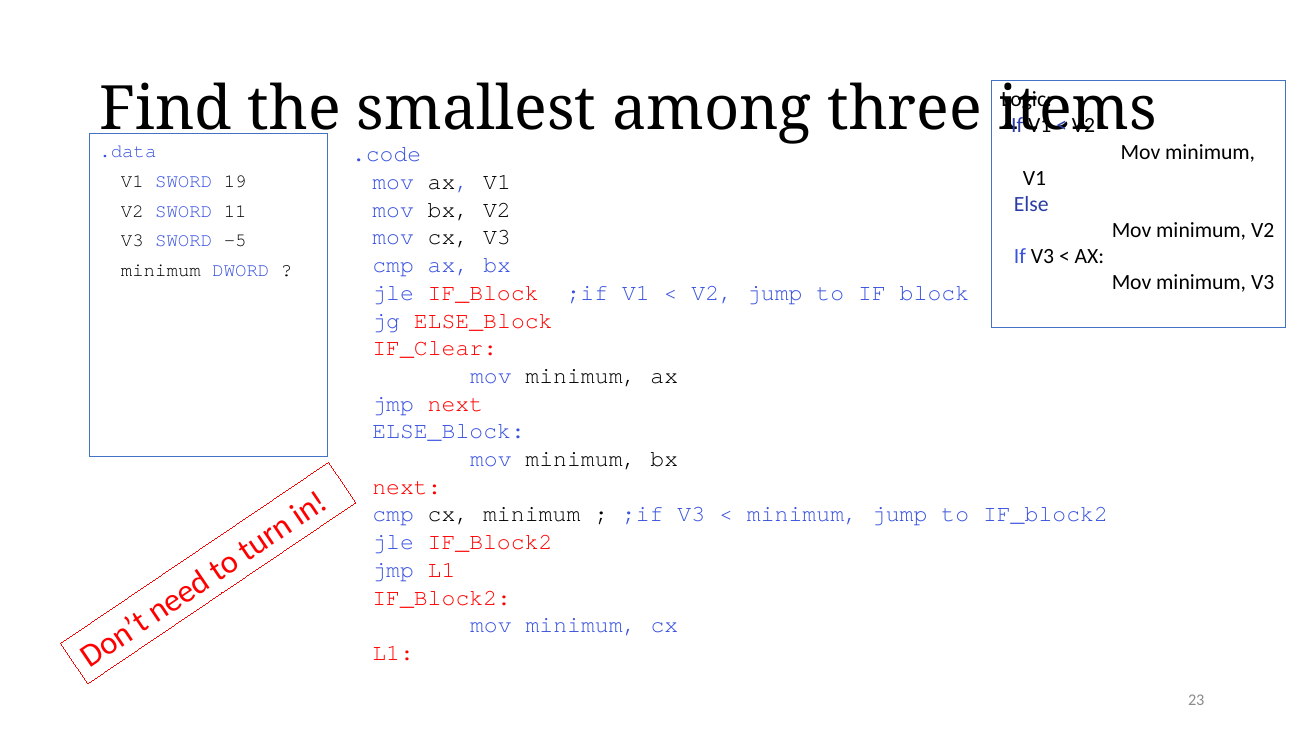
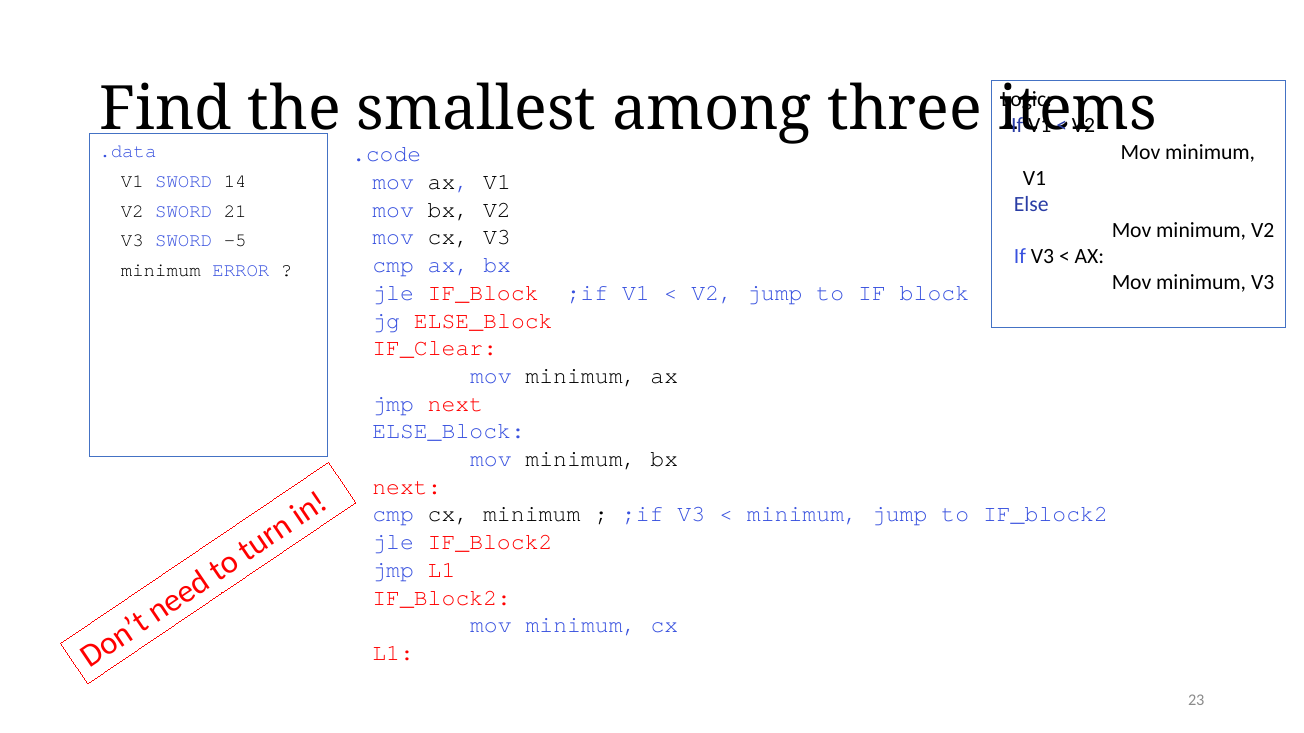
19: 19 -> 14 (235, 181)
11: 11 -> 21 (235, 211)
DWORD: DWORD -> ERROR (241, 270)
